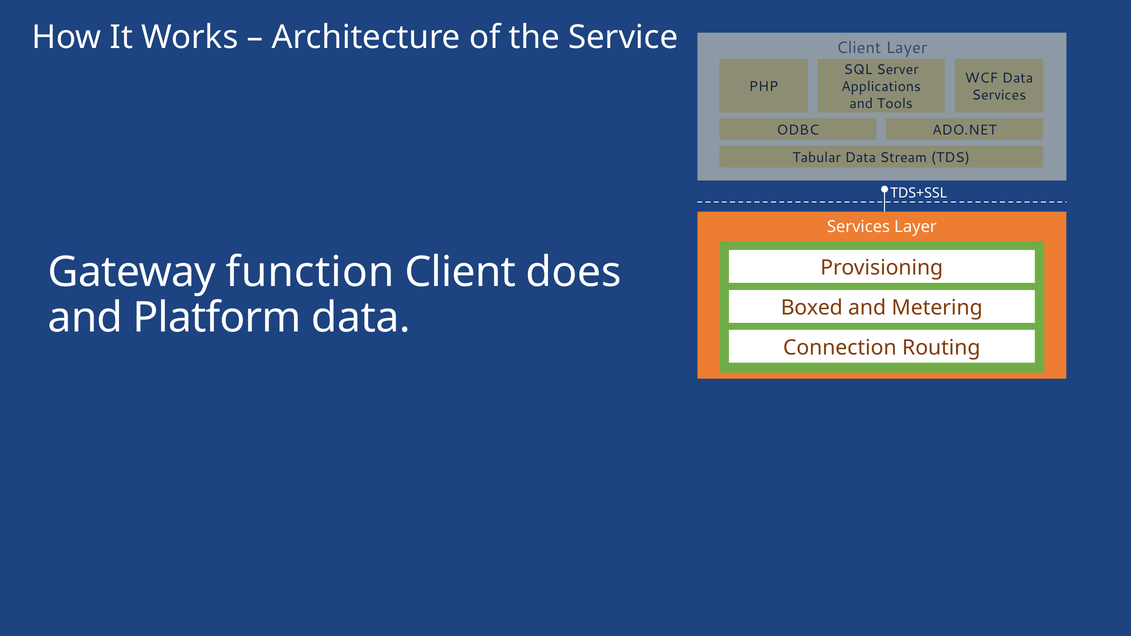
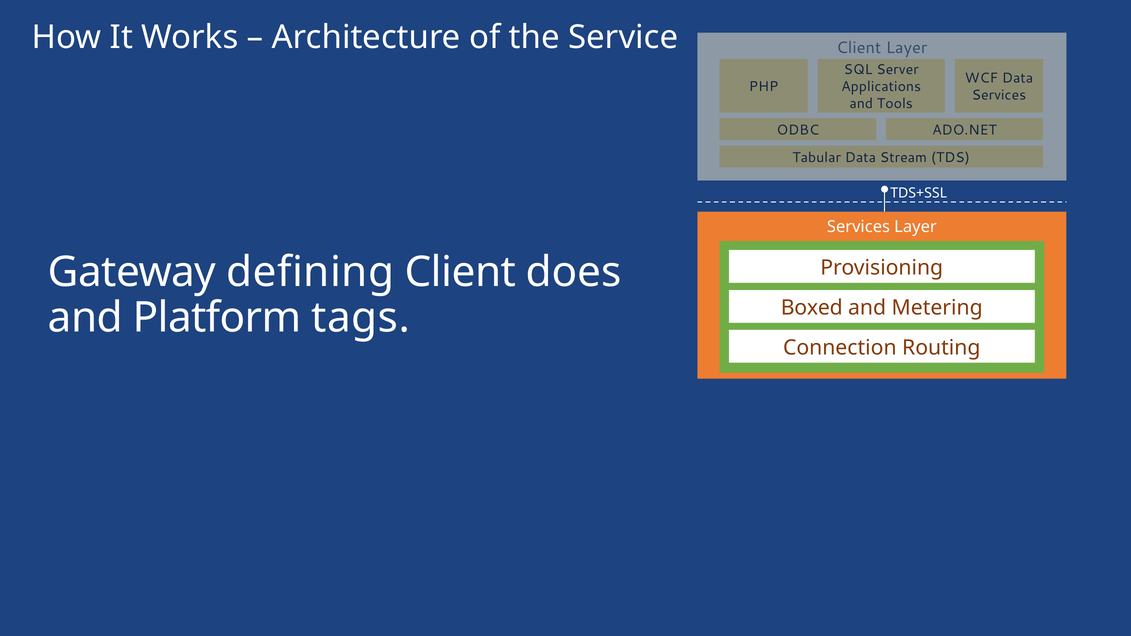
function: function -> defining (310, 272)
Platform data: data -> tags (361, 318)
